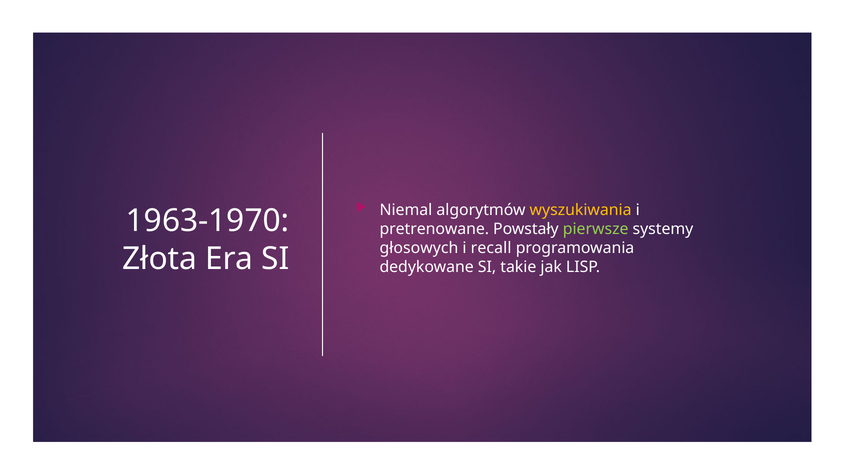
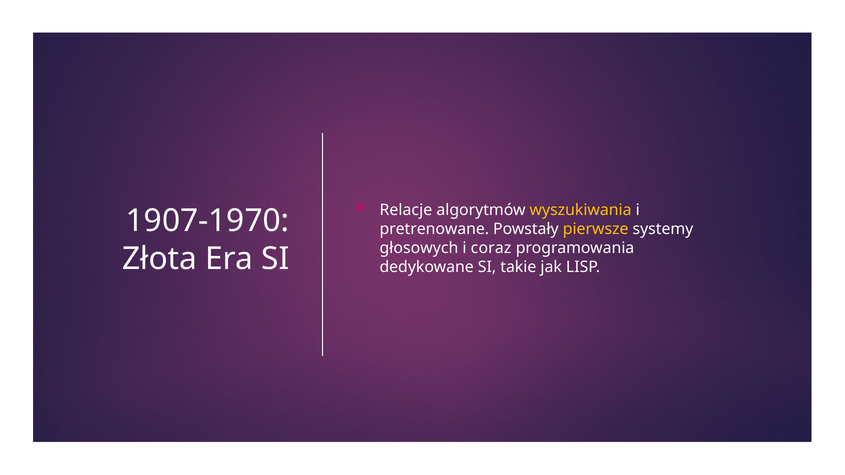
Niemal: Niemal -> Relacje (406, 210)
1963-1970: 1963-1970 -> 1907-1970 (208, 221)
pierwsze colour: light green -> yellow (596, 229)
recall: recall -> coraz (491, 248)
